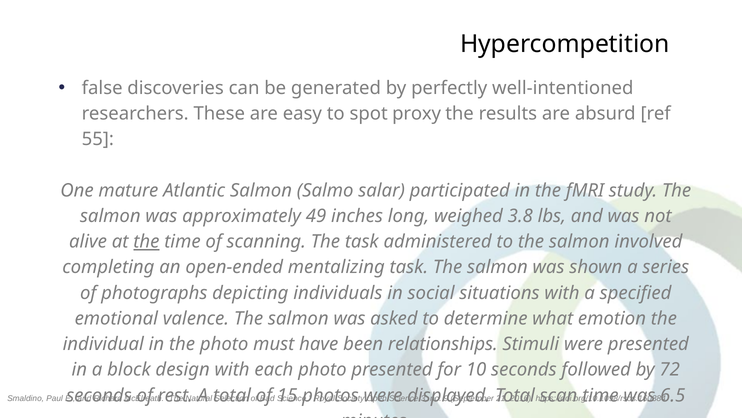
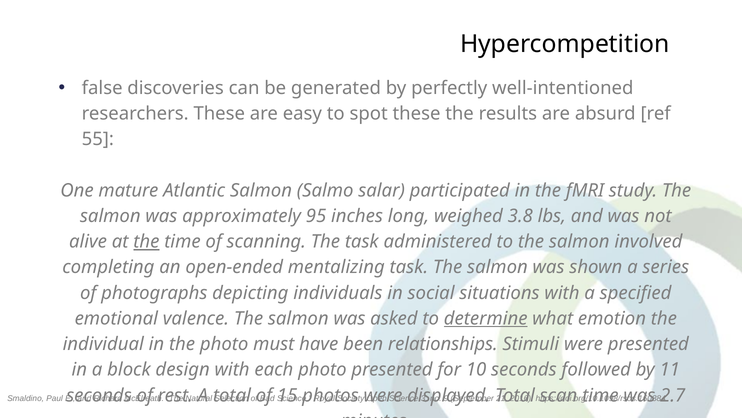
spot proxy: proxy -> these (417, 113)
49: 49 -> 95 (316, 216)
determine underline: none -> present (486, 318)
72: 72 -> 11 (670, 369)
6.5: 6.5 -> 2.7 (673, 395)
